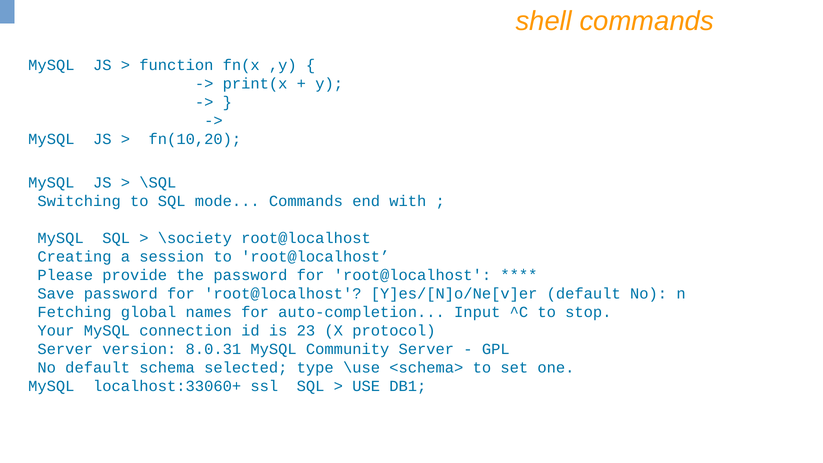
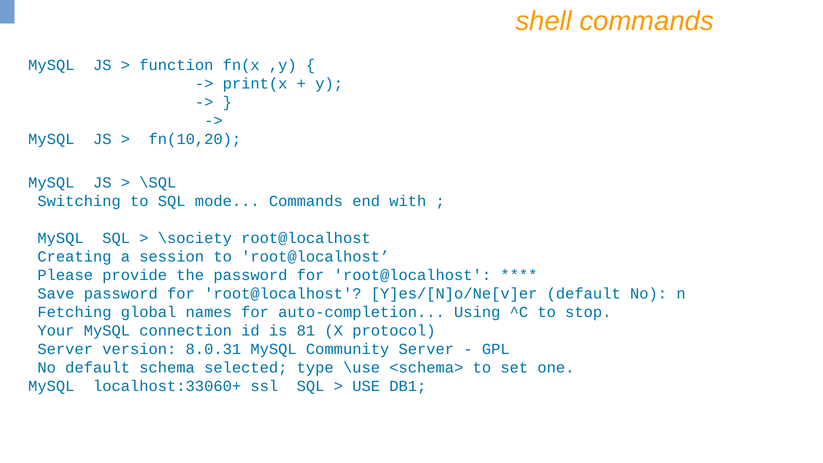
Input: Input -> Using (477, 312)
23: 23 -> 81 (306, 331)
